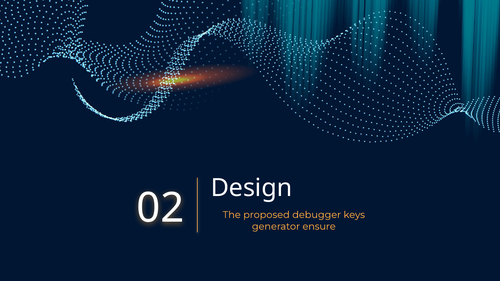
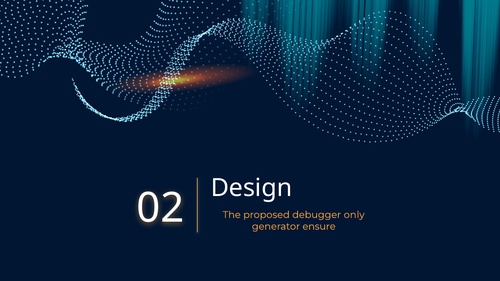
keys: keys -> only (354, 215)
